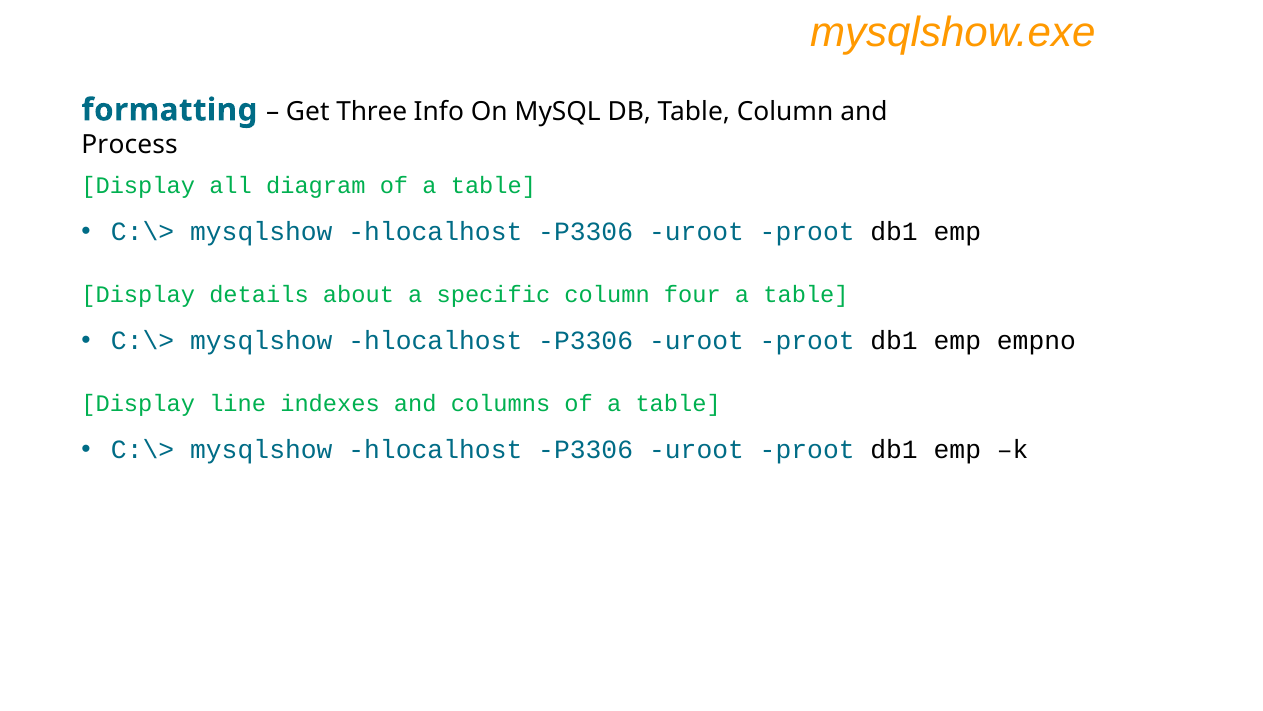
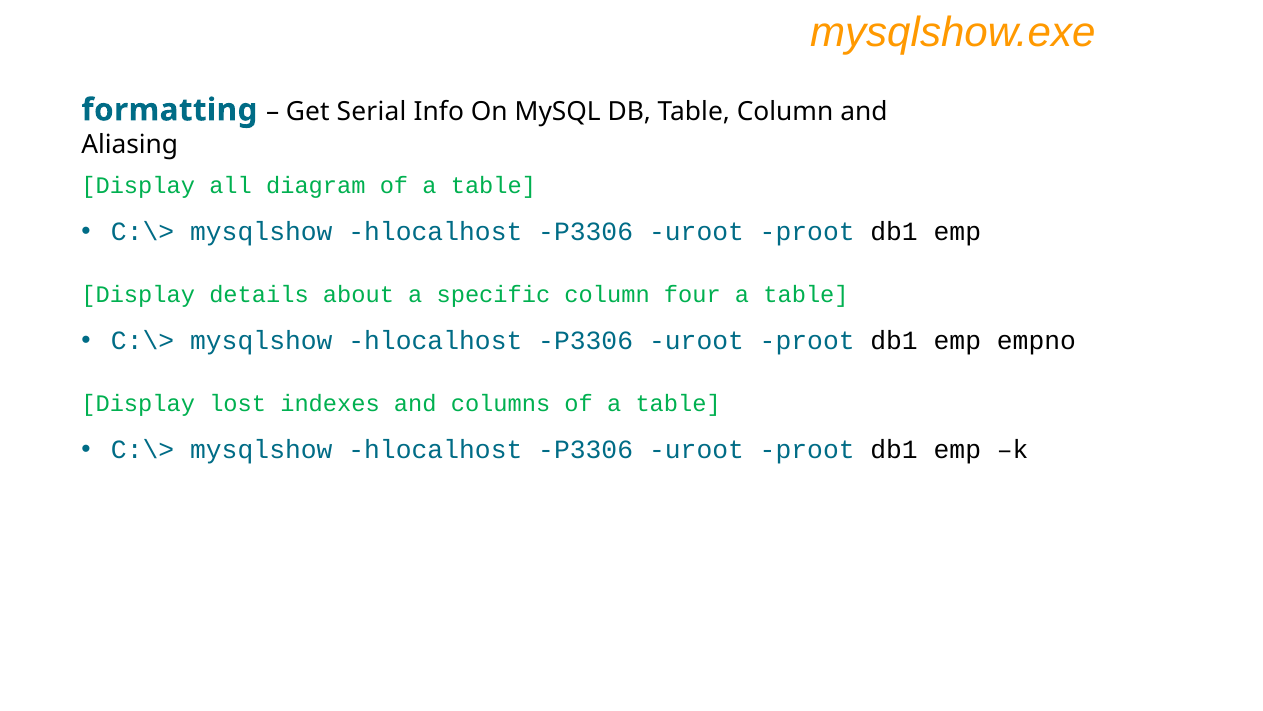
Three: Three -> Serial (372, 112)
Process: Process -> Aliasing (130, 144)
line: line -> lost (238, 404)
